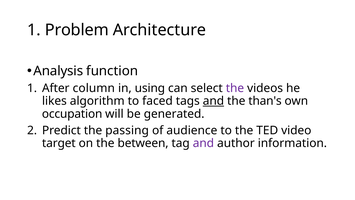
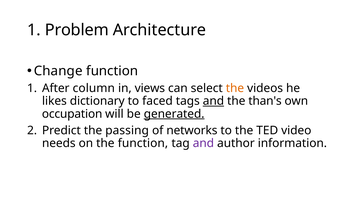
Analysis: Analysis -> Change (58, 71)
using: using -> views (150, 88)
the colour: purple -> orange (235, 88)
algorithm: algorithm -> dictionary (97, 101)
generated underline: none -> present (174, 114)
audience: audience -> networks (192, 130)
target: target -> needs (59, 143)
the between: between -> function (143, 143)
